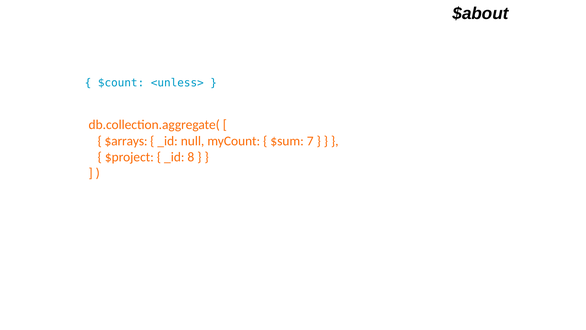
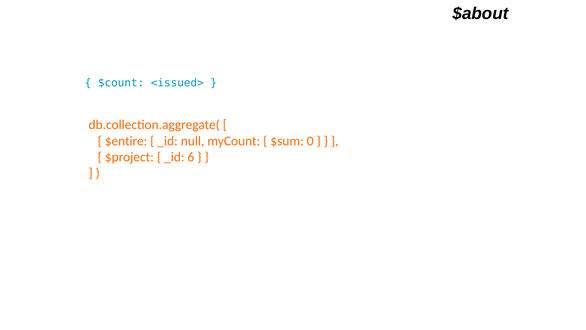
<unless>: <unless> -> <issued> (177, 83)
$arrays: $arrays -> $entire (126, 141)
7: 7 -> 0 (310, 141)
8: 8 -> 6 (191, 157)
